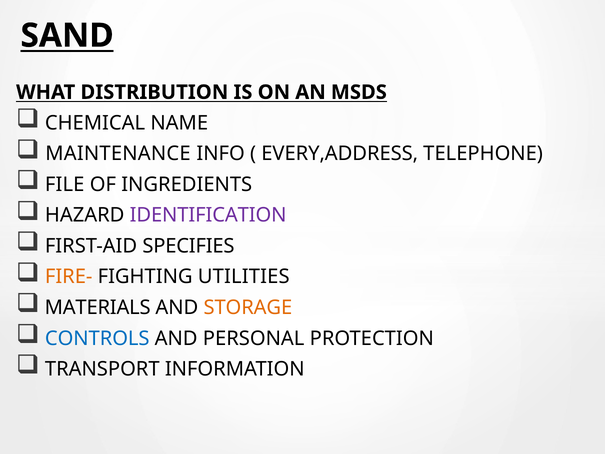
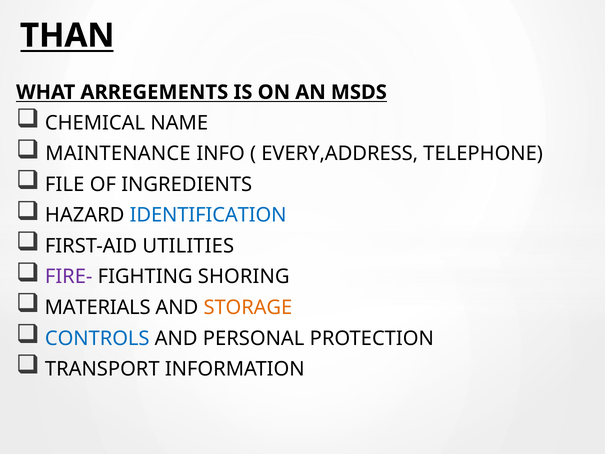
SAND: SAND -> THAN (67, 36)
DISTRIBUTION: DISTRIBUTION -> ARREGEMENTS (154, 92)
IDENTIFICATION colour: purple -> blue (208, 215)
SPECIFIES: SPECIFIES -> UTILITIES (188, 246)
FIRE- colour: orange -> purple (69, 277)
UTILITIES: UTILITIES -> SHORING (244, 277)
